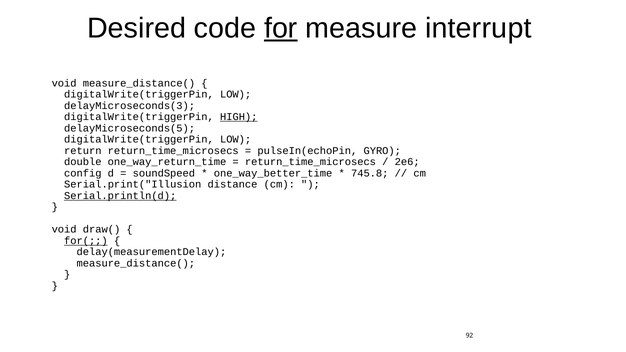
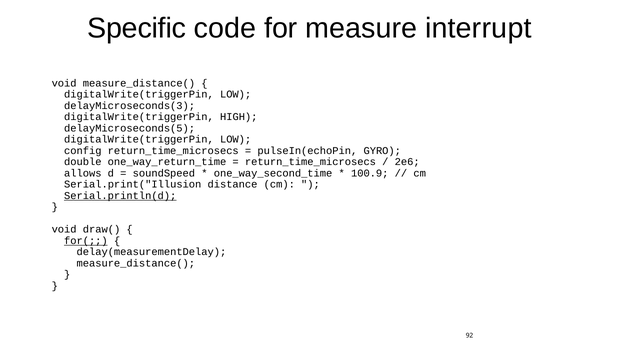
Desired: Desired -> Specific (137, 28)
for underline: present -> none (281, 28)
HIGH underline: present -> none (239, 117)
return: return -> config (83, 151)
config: config -> allows (83, 173)
one_way_better_time: one_way_better_time -> one_way_second_time (273, 173)
745.8: 745.8 -> 100.9 (370, 173)
